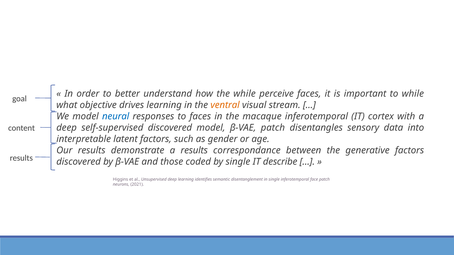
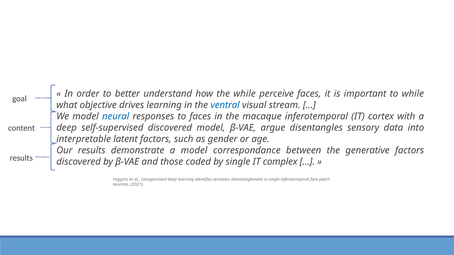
ventral colour: orange -> blue (225, 105)
β-VAE patch: patch -> argue (273, 128)
a results: results -> model (194, 151)
describe: describe -> complex (280, 162)
